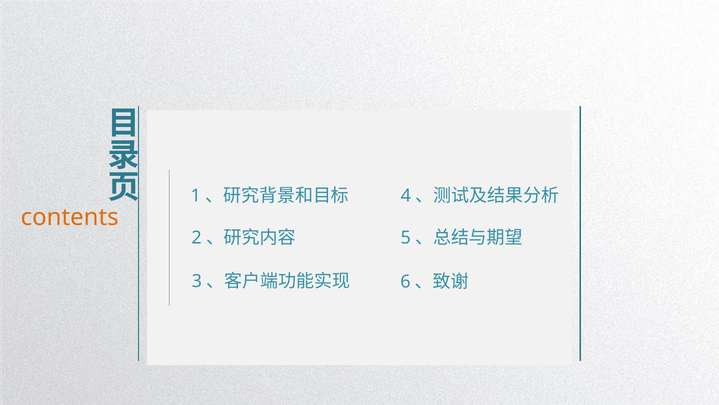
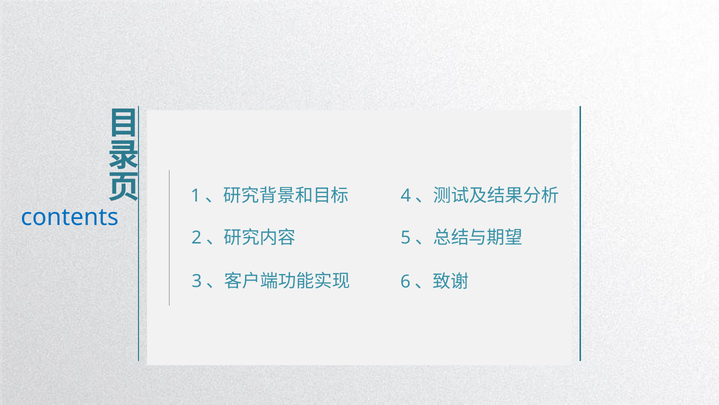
contents colour: orange -> blue (70, 217)
